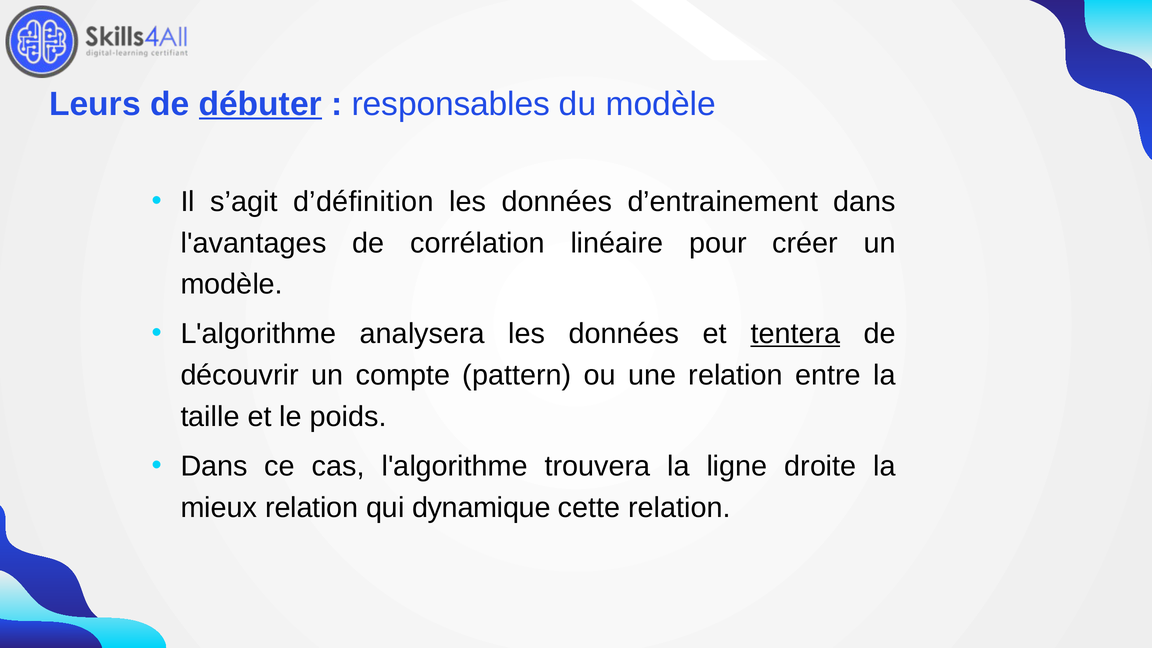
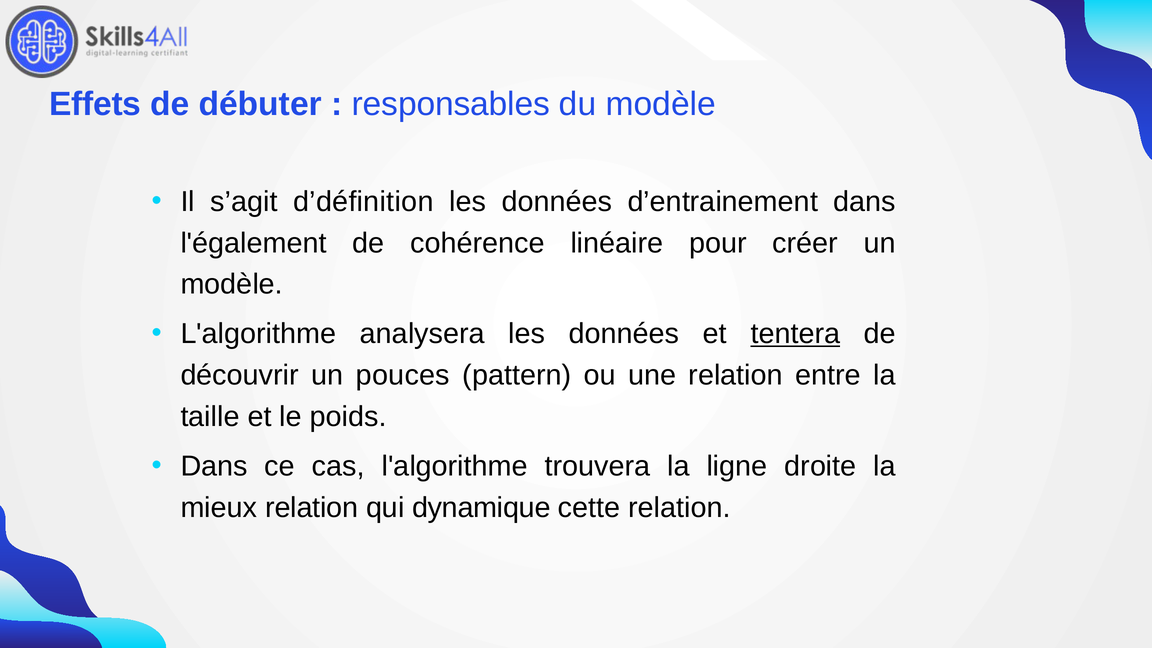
Leurs: Leurs -> Effets (95, 104)
débuter underline: present -> none (260, 104)
l'avantages: l'avantages -> l'également (254, 243)
corrélation: corrélation -> cohérence (478, 243)
compte: compte -> pouces (403, 375)
